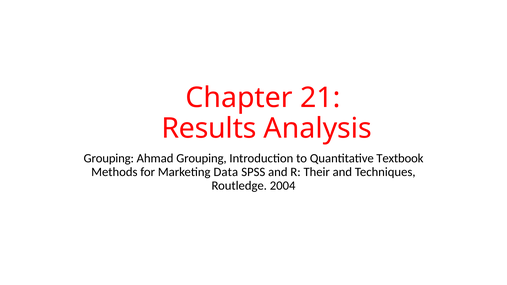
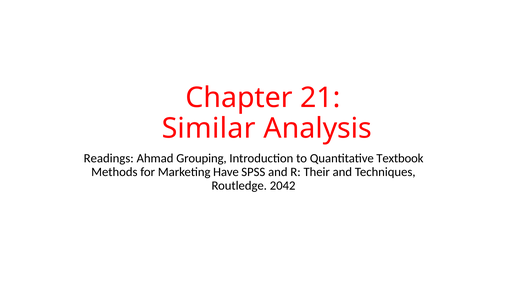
Results: Results -> Similar (209, 128)
Grouping: Grouping -> Readings (109, 158)
Data: Data -> Have (226, 172)
2004: 2004 -> 2042 (283, 186)
